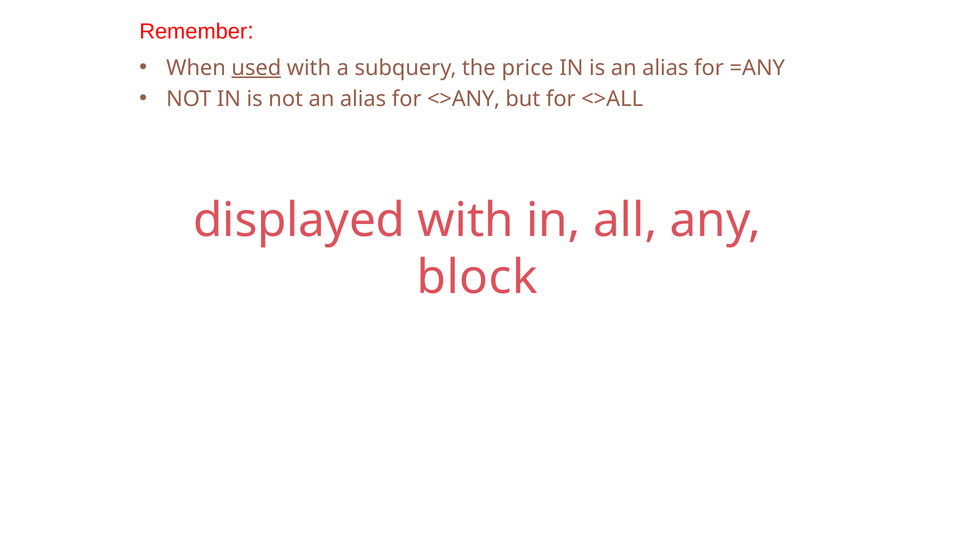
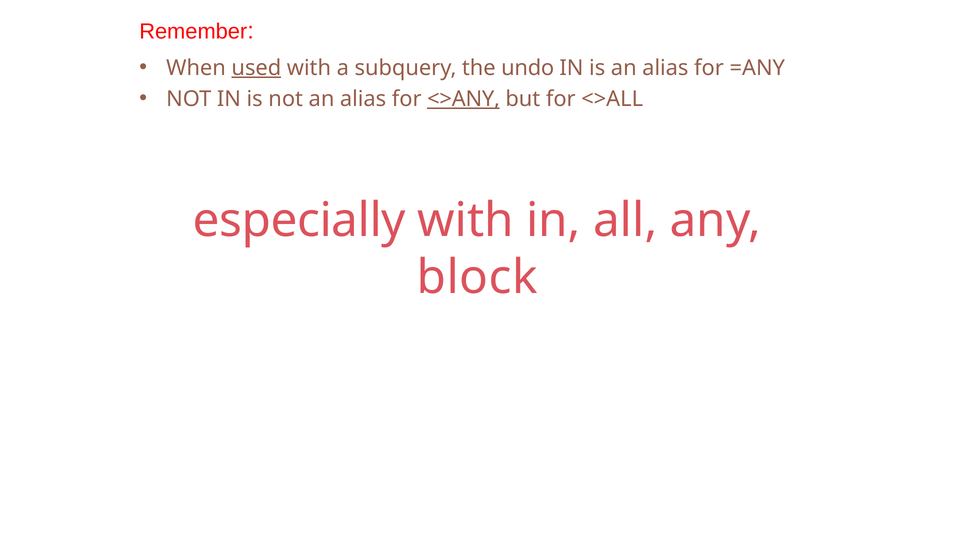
price: price -> undo (528, 68)
<>ANY underline: none -> present (464, 99)
displayed: displayed -> especially (299, 221)
